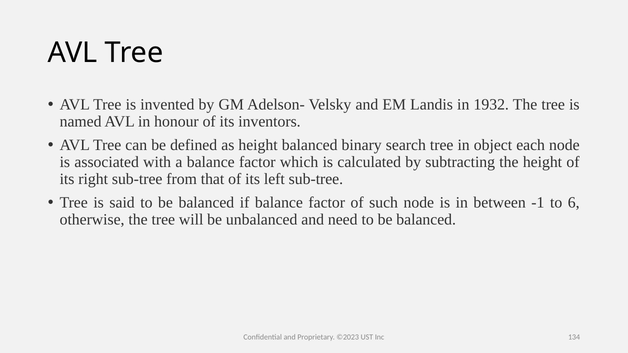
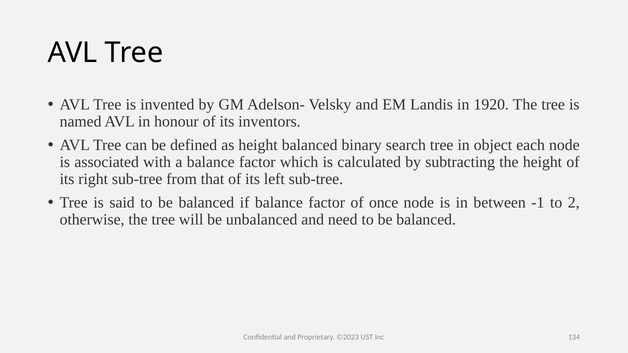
1932: 1932 -> 1920 (491, 105)
such: such -> once (384, 203)
6: 6 -> 2 (574, 203)
